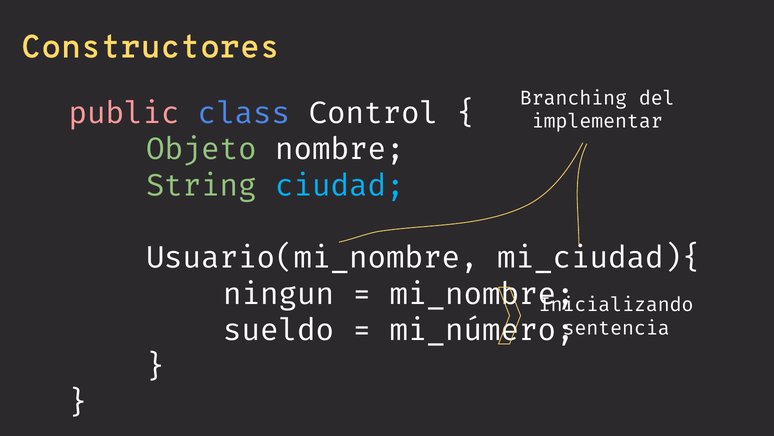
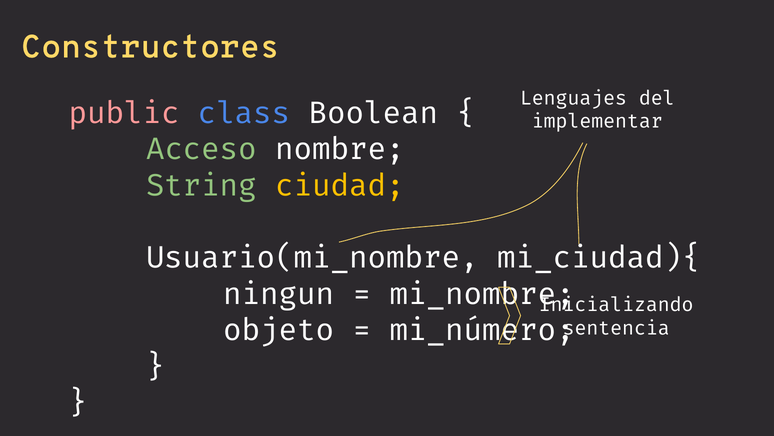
Branching: Branching -> Lenguajes (573, 98)
Control: Control -> Boolean (374, 113)
Objeto: Objeto -> Acceso (201, 149)
ciudad colour: light blue -> yellow (340, 185)
sueldo: sueldo -> objeto (279, 330)
